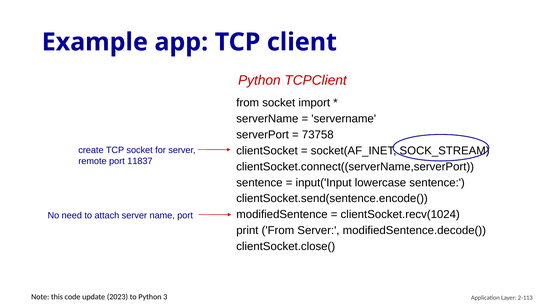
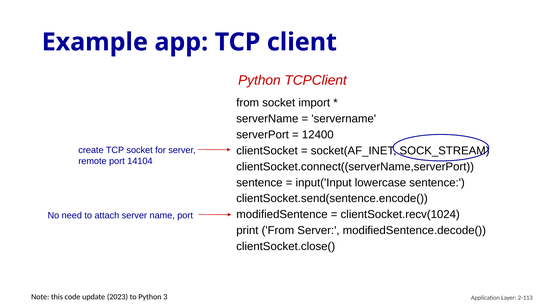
73758: 73758 -> 12400 (318, 135)
11837: 11837 -> 14104 (140, 161)
